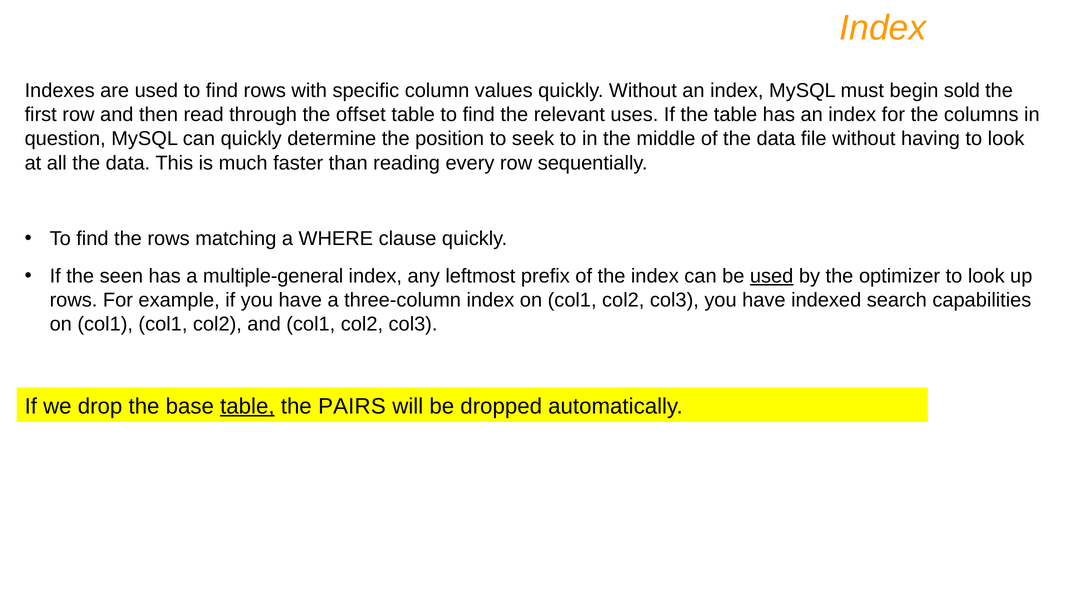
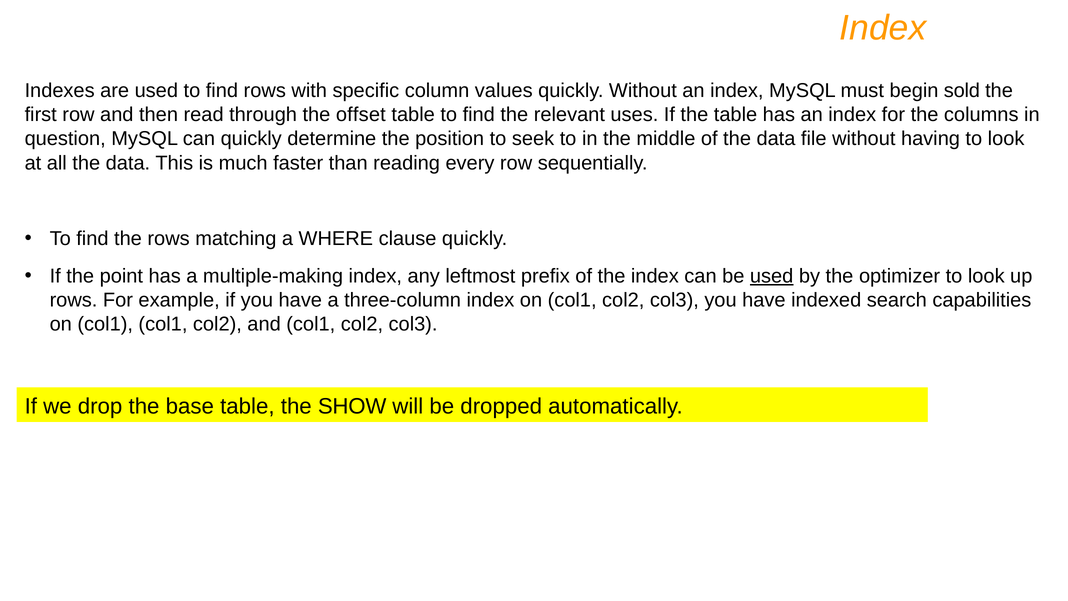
seen: seen -> point (121, 276)
multiple-general: multiple-general -> multiple-making (273, 276)
table underline: present -> none (247, 406)
PAIRS: PAIRS -> SHOW (352, 406)
